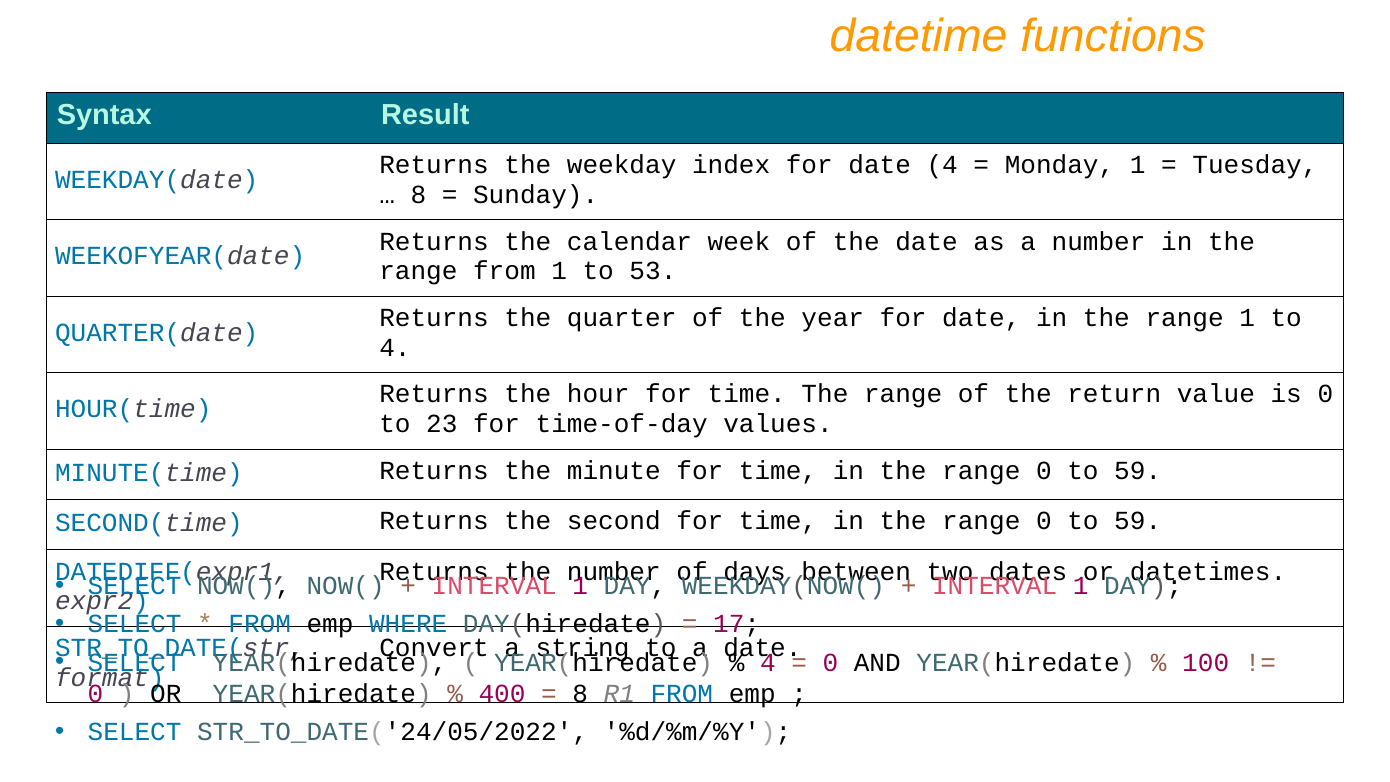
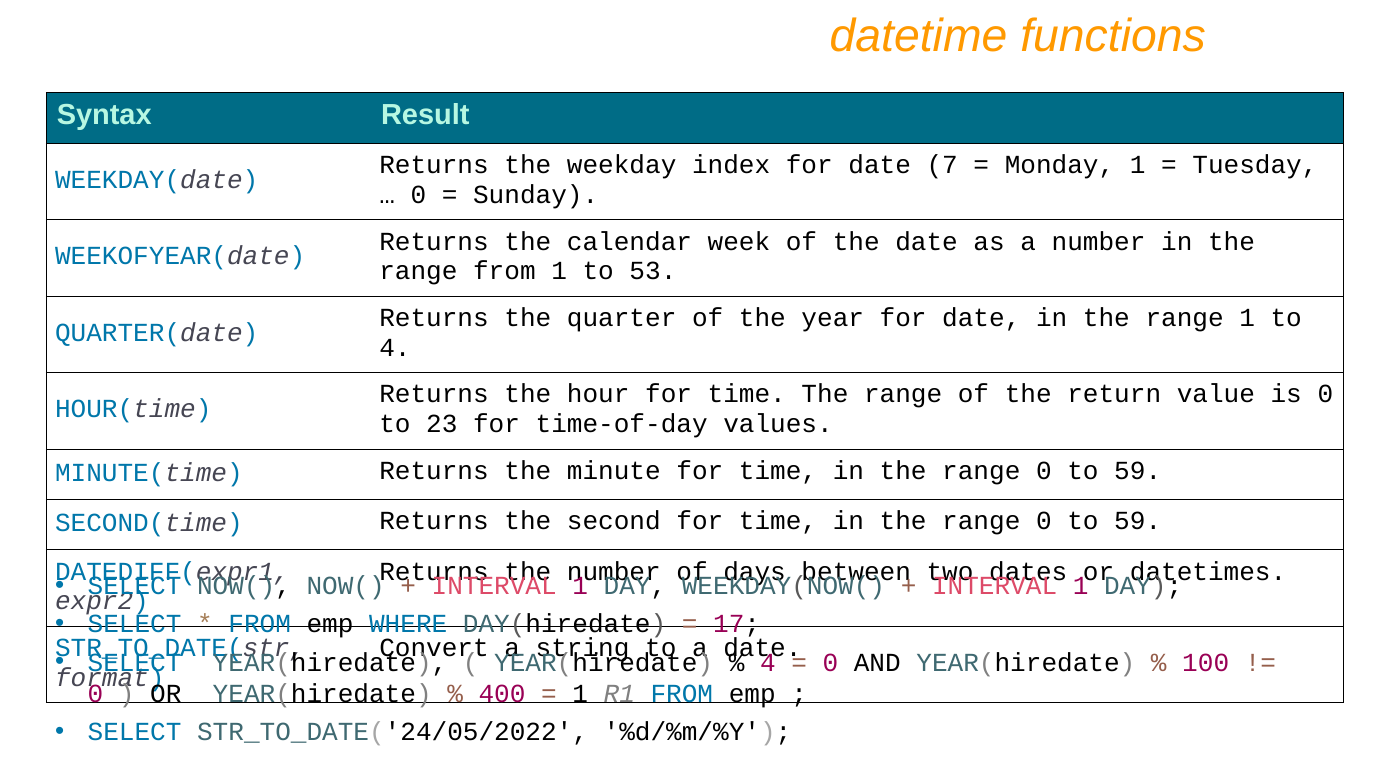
date 4: 4 -> 7 (942, 165)
8: 8 -> 0 (418, 194)
8: 8 -> 1 (580, 694)
